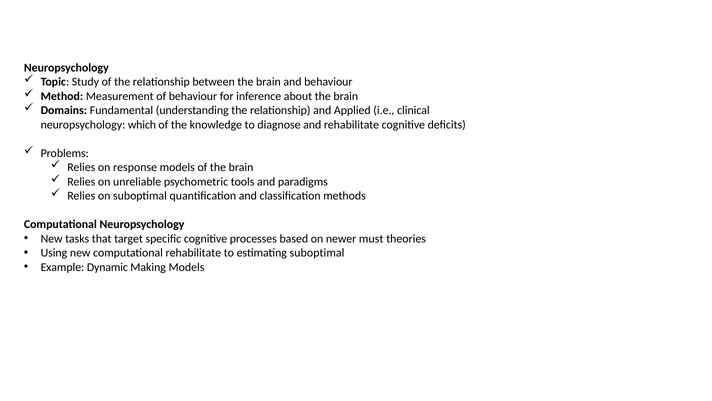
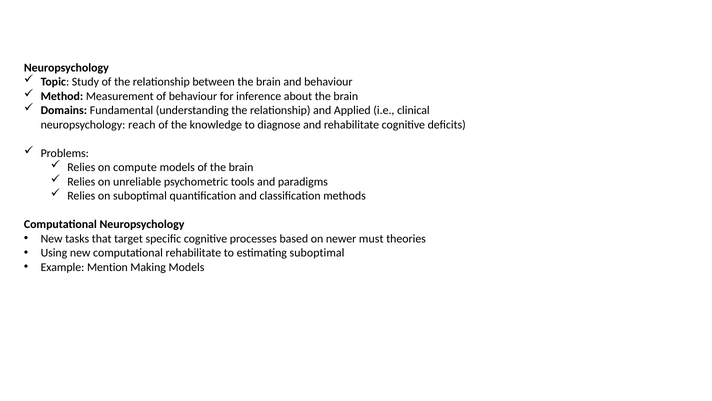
which: which -> reach (142, 125)
response: response -> compute (135, 167)
Dynamic: Dynamic -> Mention (107, 267)
